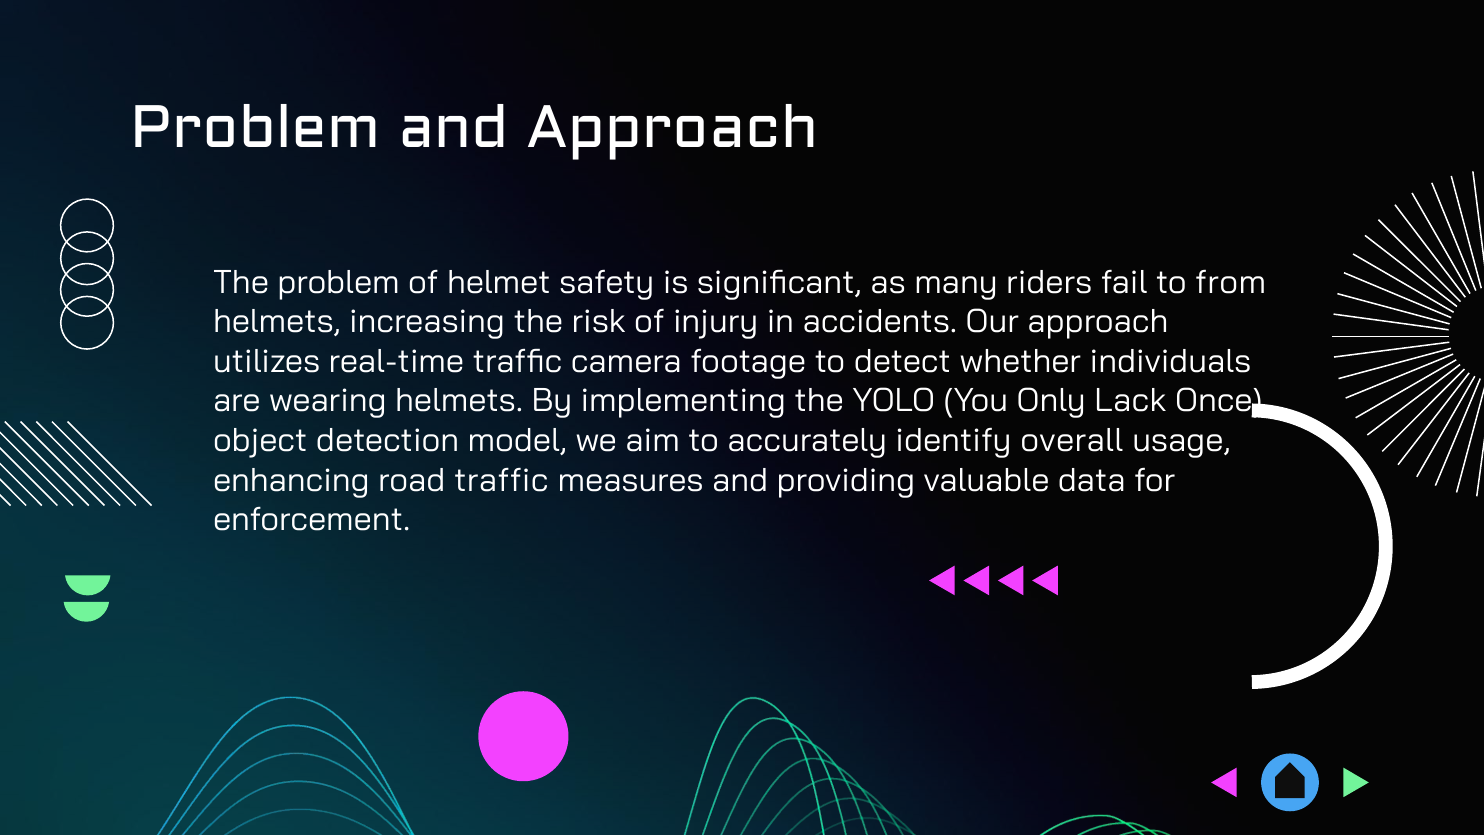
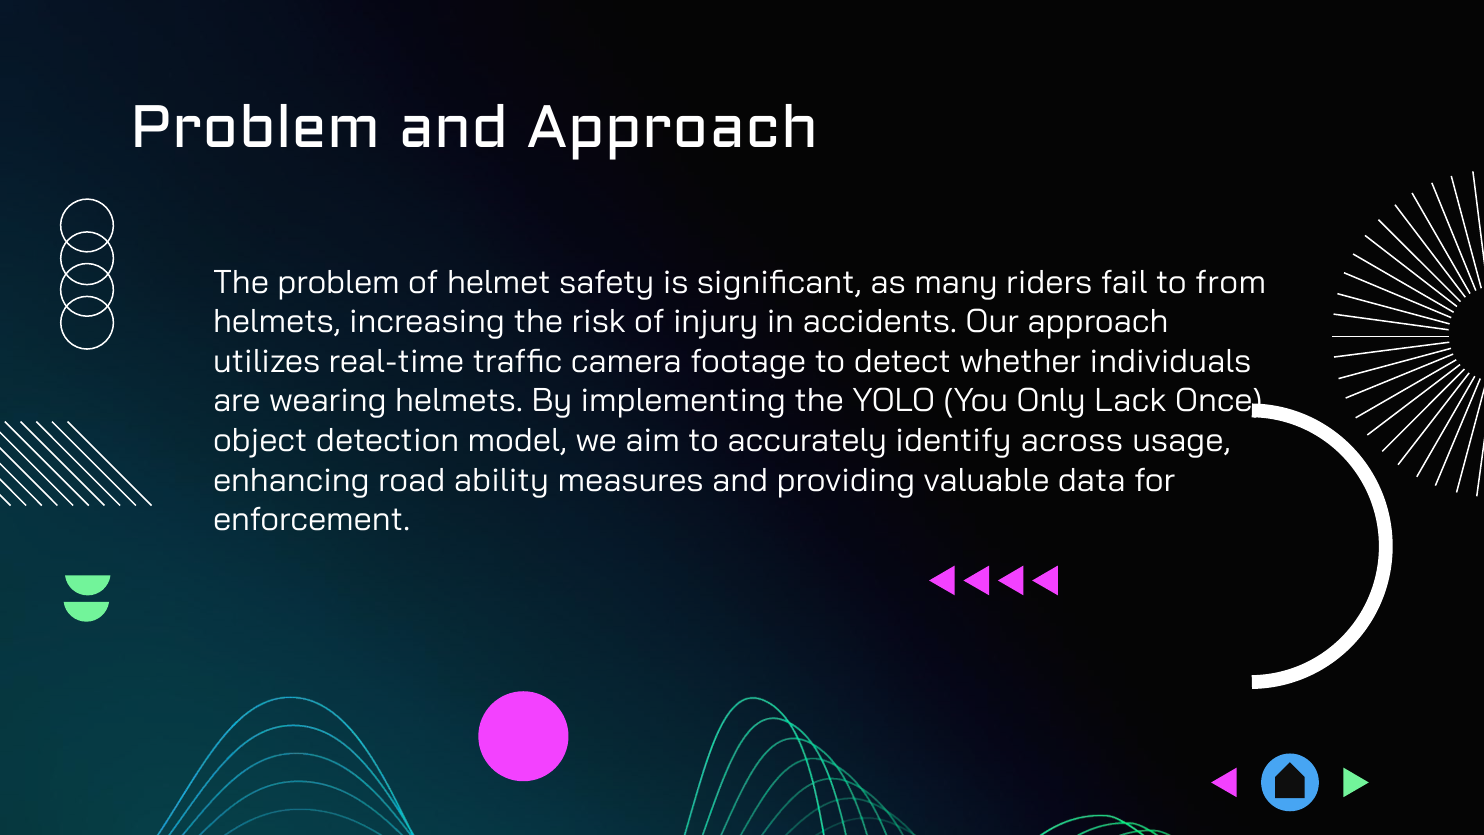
overall: overall -> across (1072, 441)
road traffic: traffic -> ability (501, 480)
